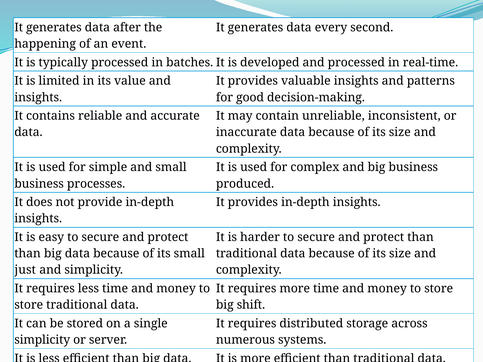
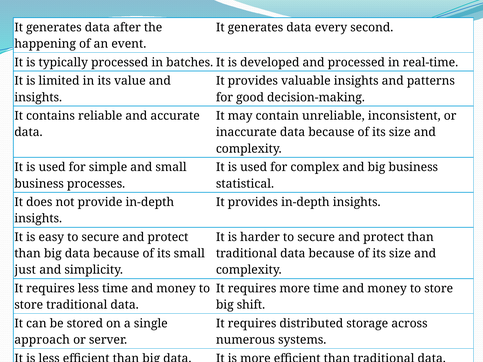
produced: produced -> statistical (245, 184)
simplicity: simplicity -> approach (42, 340)
